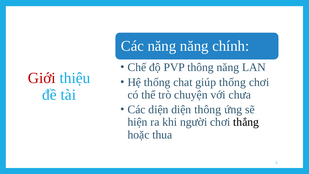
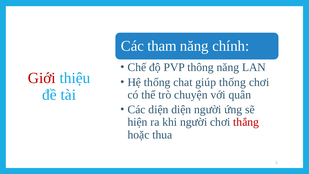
Các năng: năng -> tham (162, 46)
chưa: chưa -> quân (240, 95)
diện thông: thông -> người (208, 109)
thắng colour: black -> red (246, 122)
